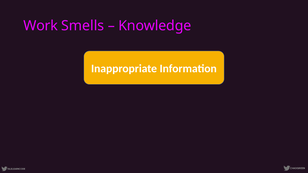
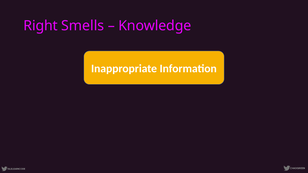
Work: Work -> Right (41, 26)
